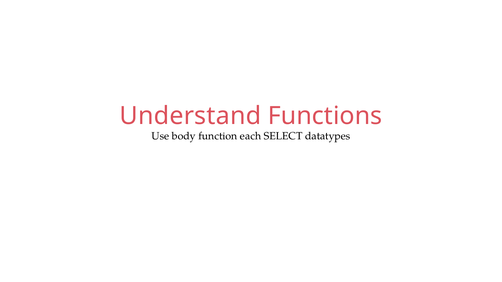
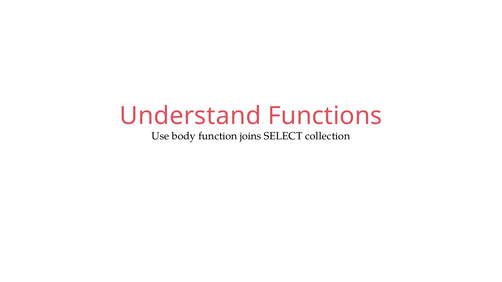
each: each -> joins (251, 136)
datatypes: datatypes -> collection (328, 136)
